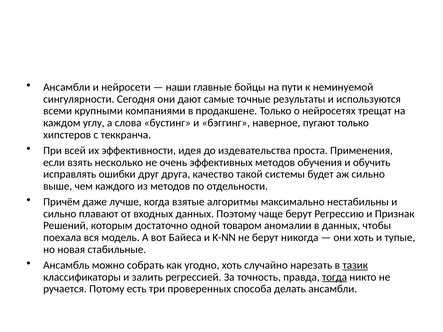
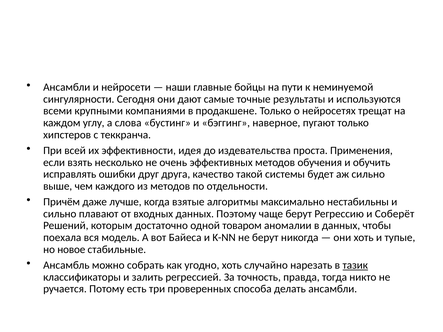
Признак: Признак -> Соберёт (395, 214)
новая: новая -> новое (71, 250)
тогда underline: present -> none (335, 277)
